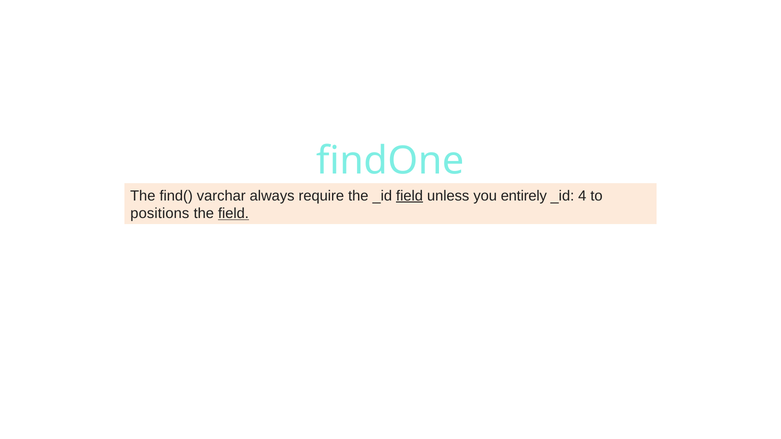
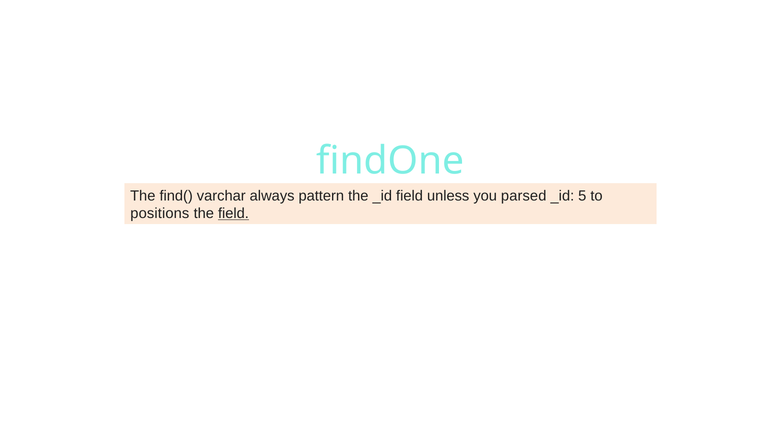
require: require -> pattern (321, 196)
field underline: present -> none (410, 196)
entirely: entirely -> parsed (524, 196)
4: 4 -> 5 (582, 196)
